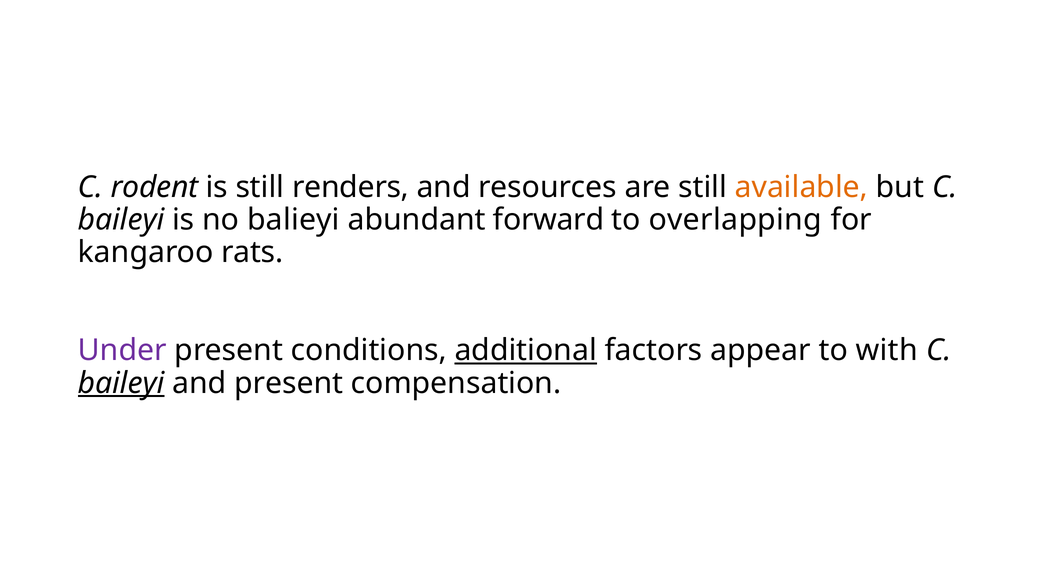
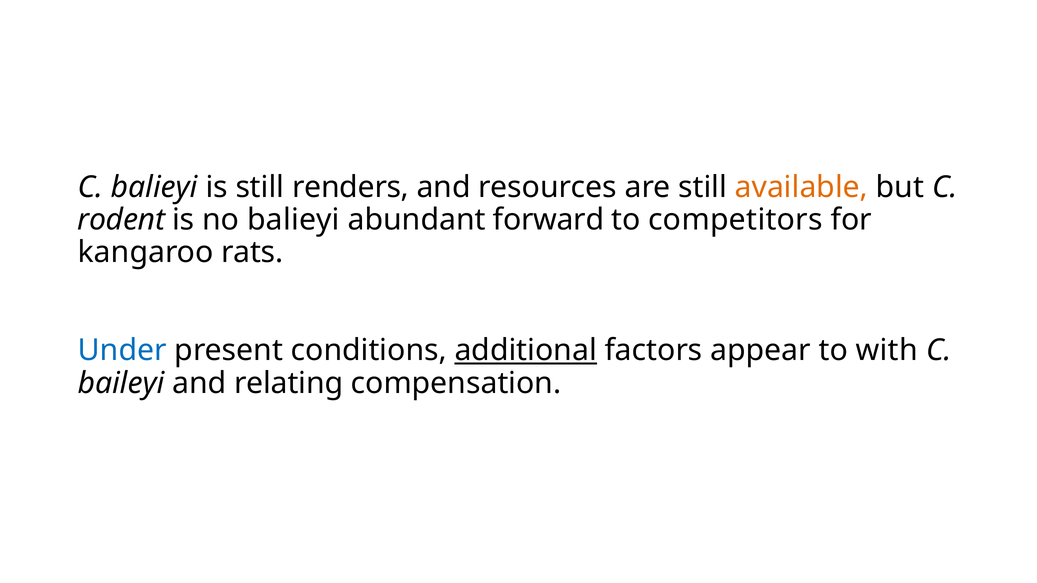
C rodent: rodent -> balieyi (154, 187)
baileyi: baileyi -> rodent (121, 220)
overlapping: overlapping -> competitors (735, 220)
Under colour: purple -> blue (122, 351)
baileyi underline: present -> none (121, 383)
and present: present -> relating (289, 383)
